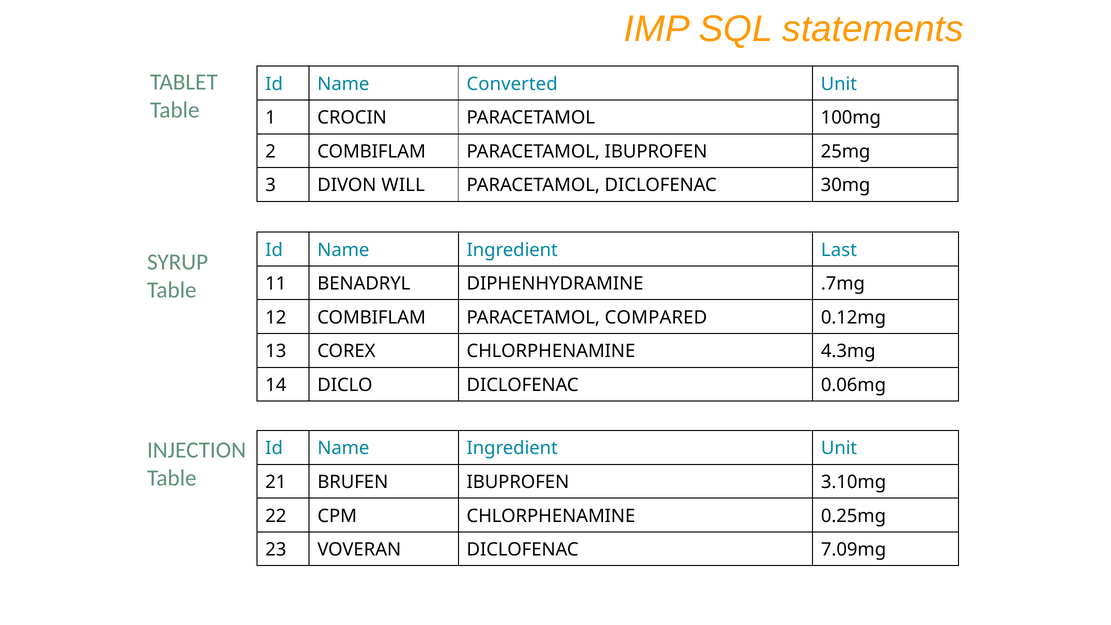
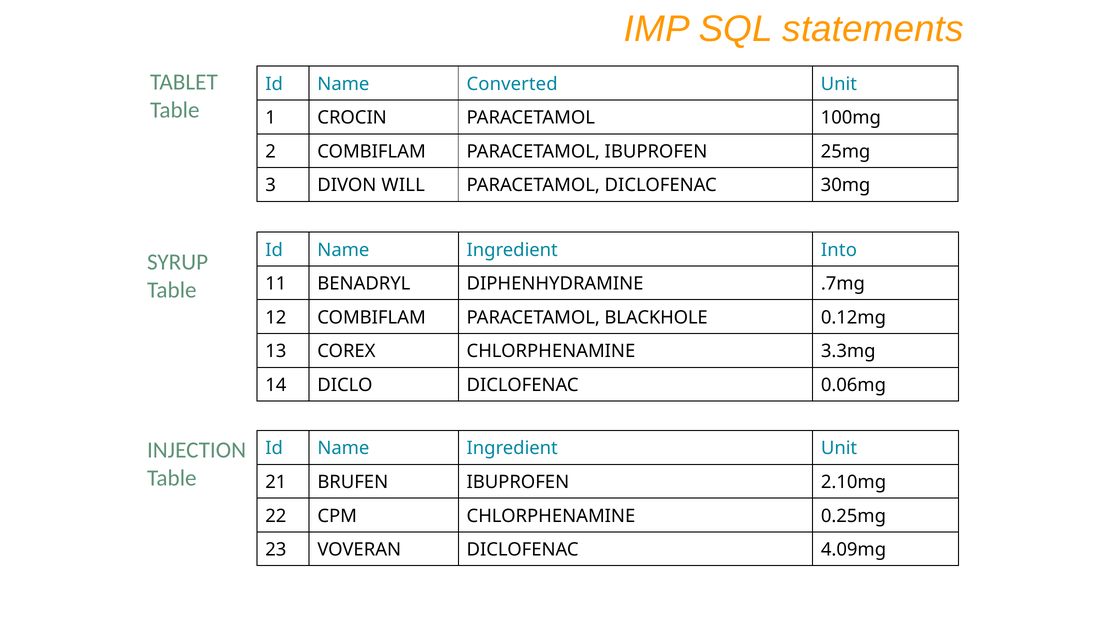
Last: Last -> Into (839, 250)
COMPARED: COMPARED -> BLACKHOLE (656, 317)
4.3mg: 4.3mg -> 3.3mg (848, 351)
3.10mg: 3.10mg -> 2.10mg (854, 482)
7.09mg: 7.09mg -> 4.09mg (854, 550)
